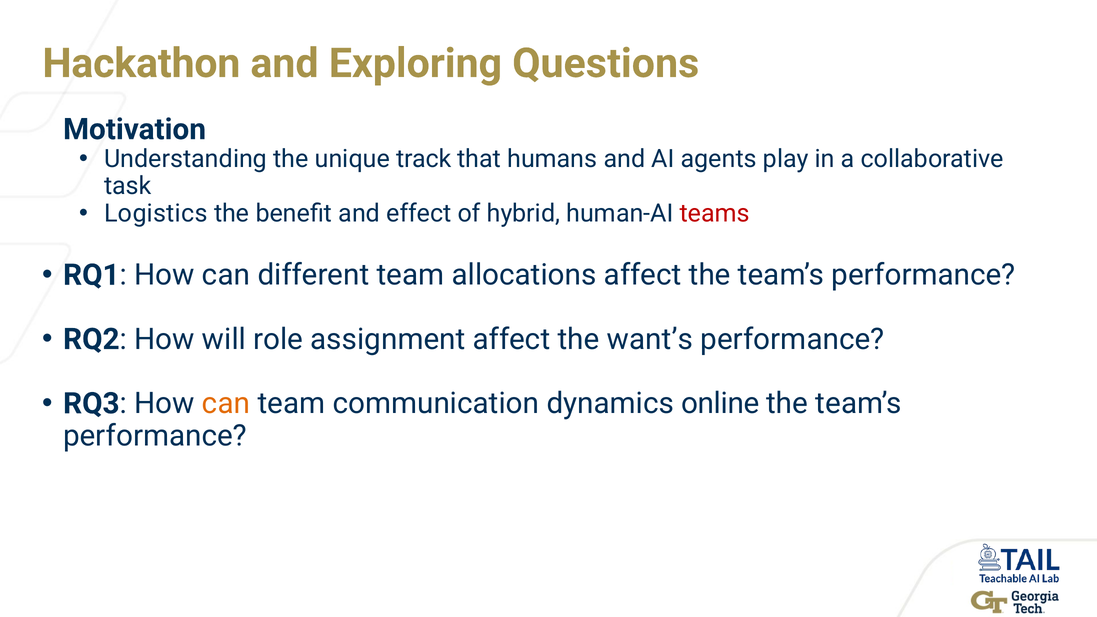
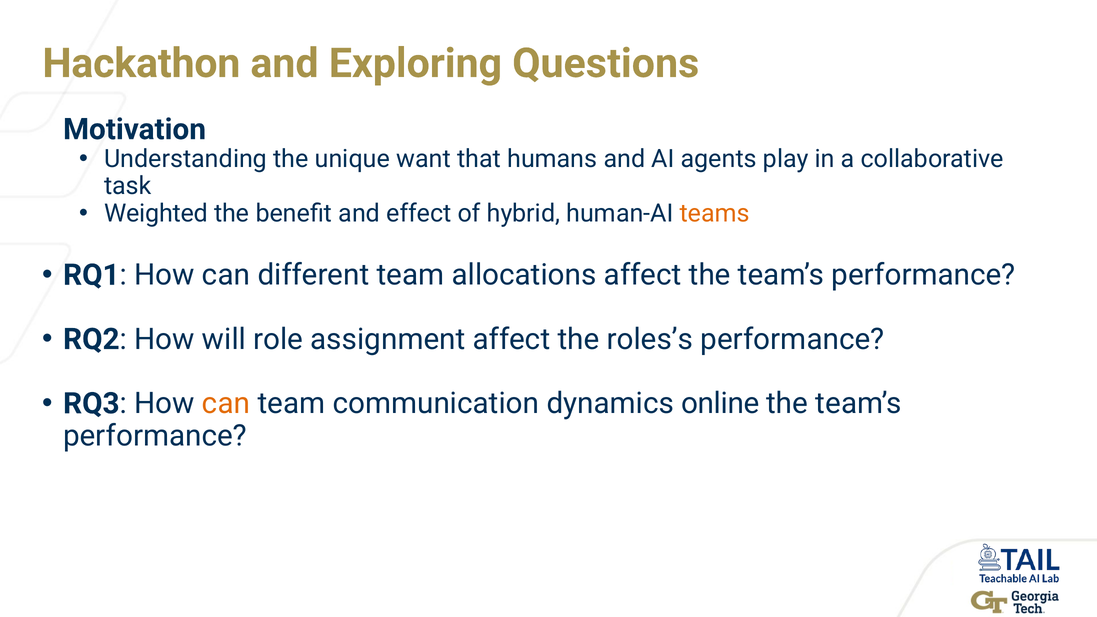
track: track -> want (424, 159)
Logistics: Logistics -> Weighted (156, 213)
teams colour: red -> orange (715, 213)
want’s: want’s -> roles’s (650, 339)
